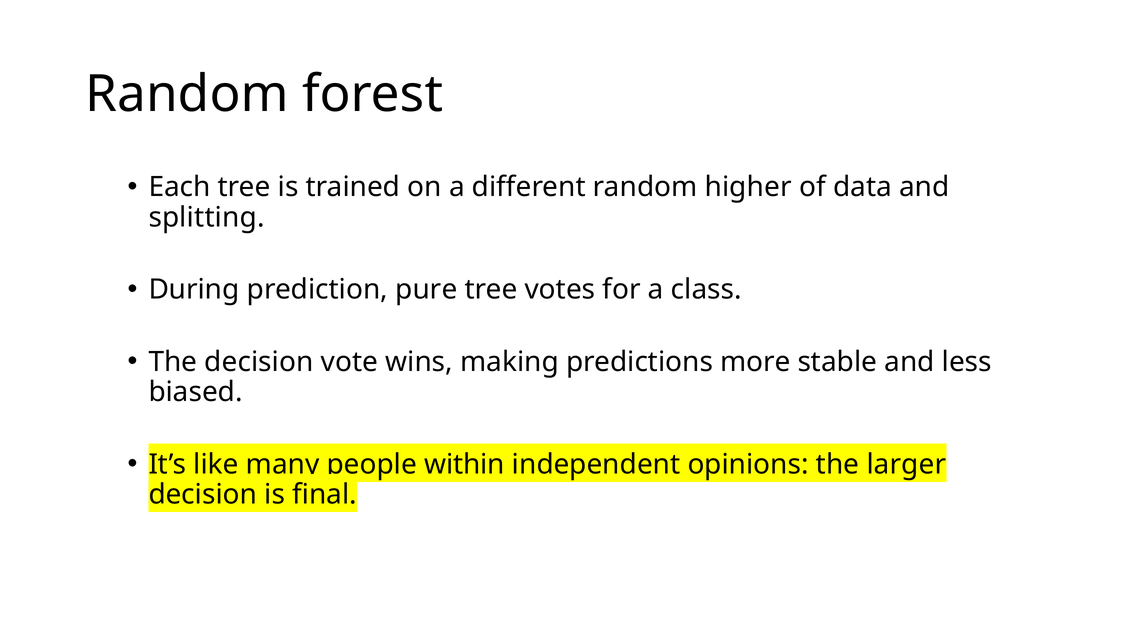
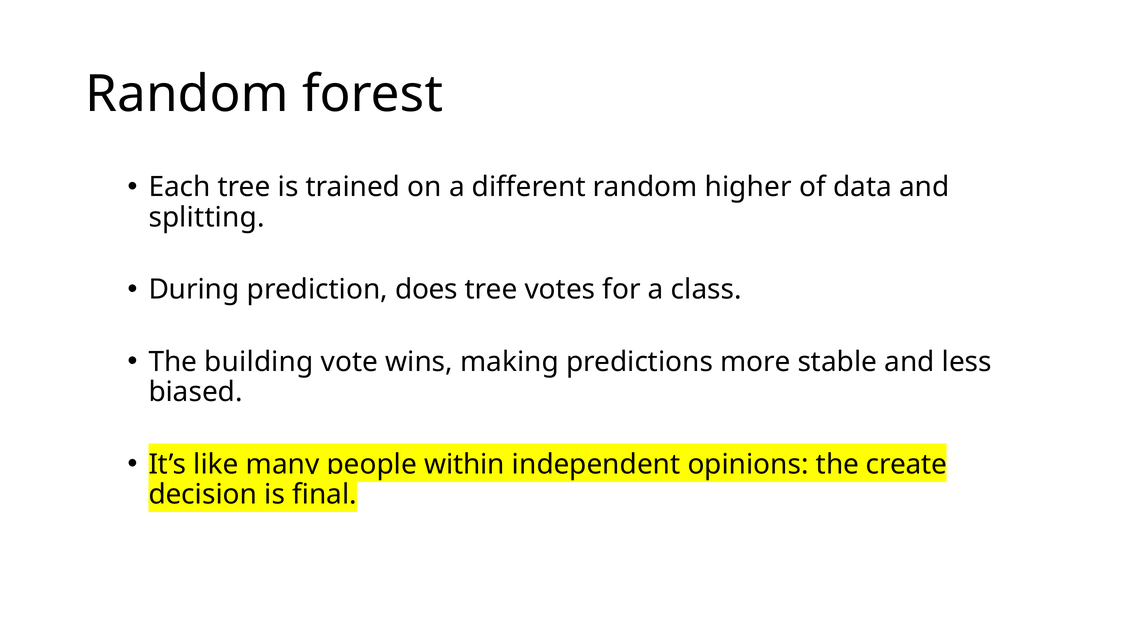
pure: pure -> does (426, 289)
The decision: decision -> building (259, 362)
larger: larger -> create (907, 464)
